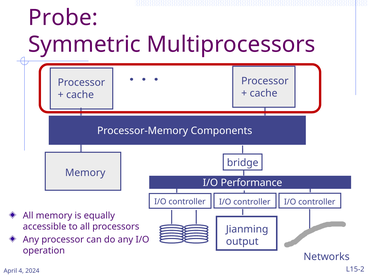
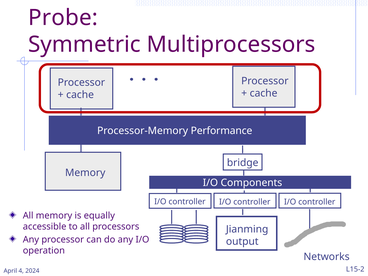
Components: Components -> Performance (222, 131)
Performance: Performance -> Components (251, 183)
